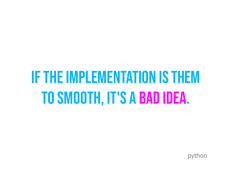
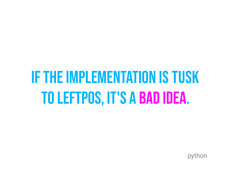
them: them -> tusk (185, 77)
smooth: smooth -> leftpos (81, 98)
